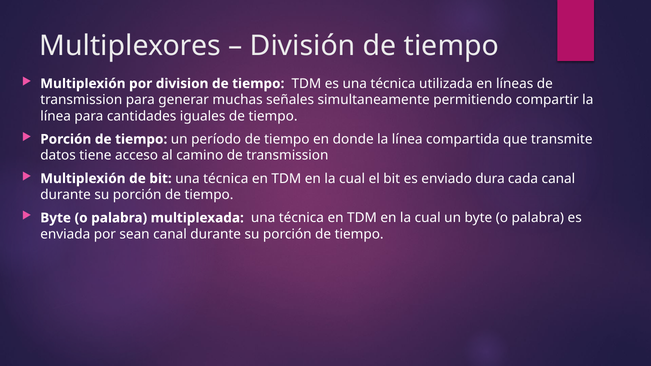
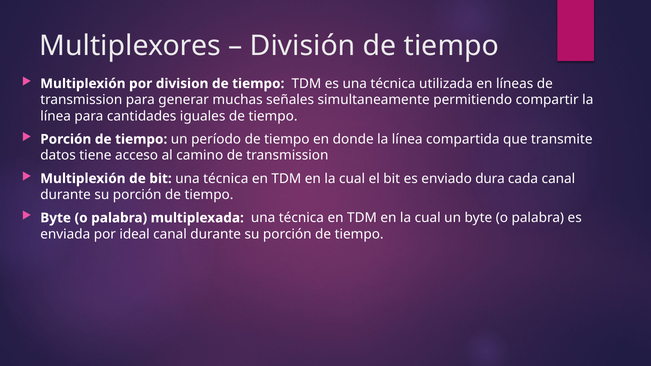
sean: sean -> ideal (135, 234)
